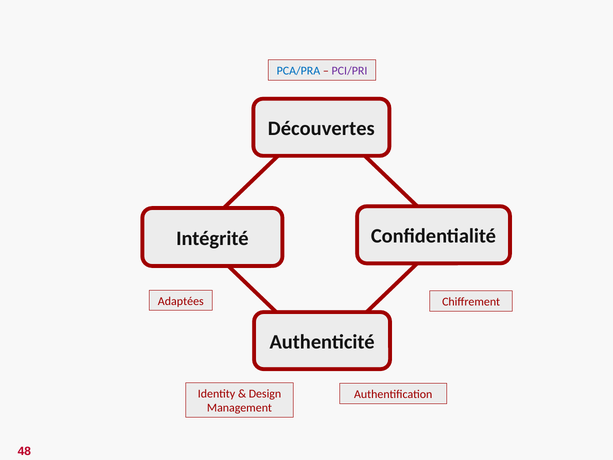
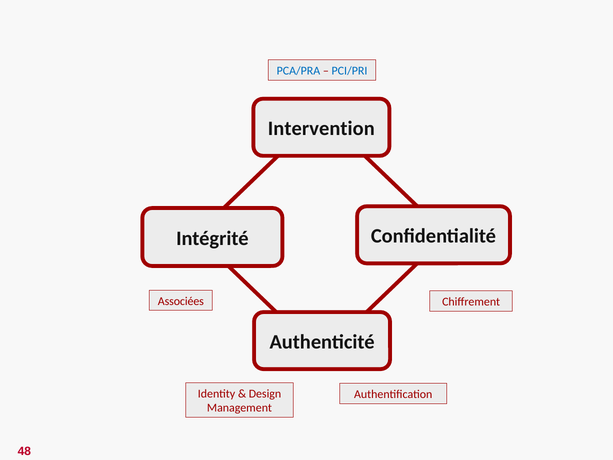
PCI/PRI colour: purple -> blue (349, 71)
Découvertes: Découvertes -> Intervention (321, 129)
Adaptées: Adaptées -> Associées (181, 301)
